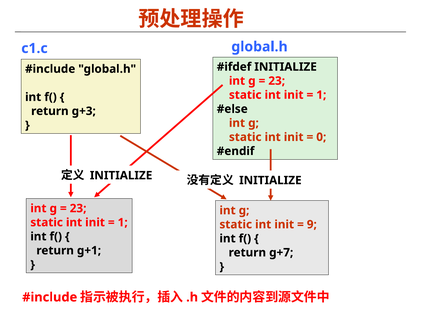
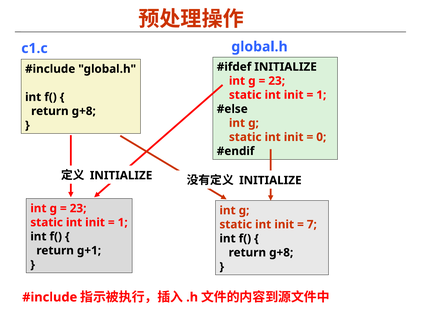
g+3: g+3 -> g+8 (84, 111)
9: 9 -> 7 (312, 224)
g+7: g+7 -> g+8 (281, 252)
